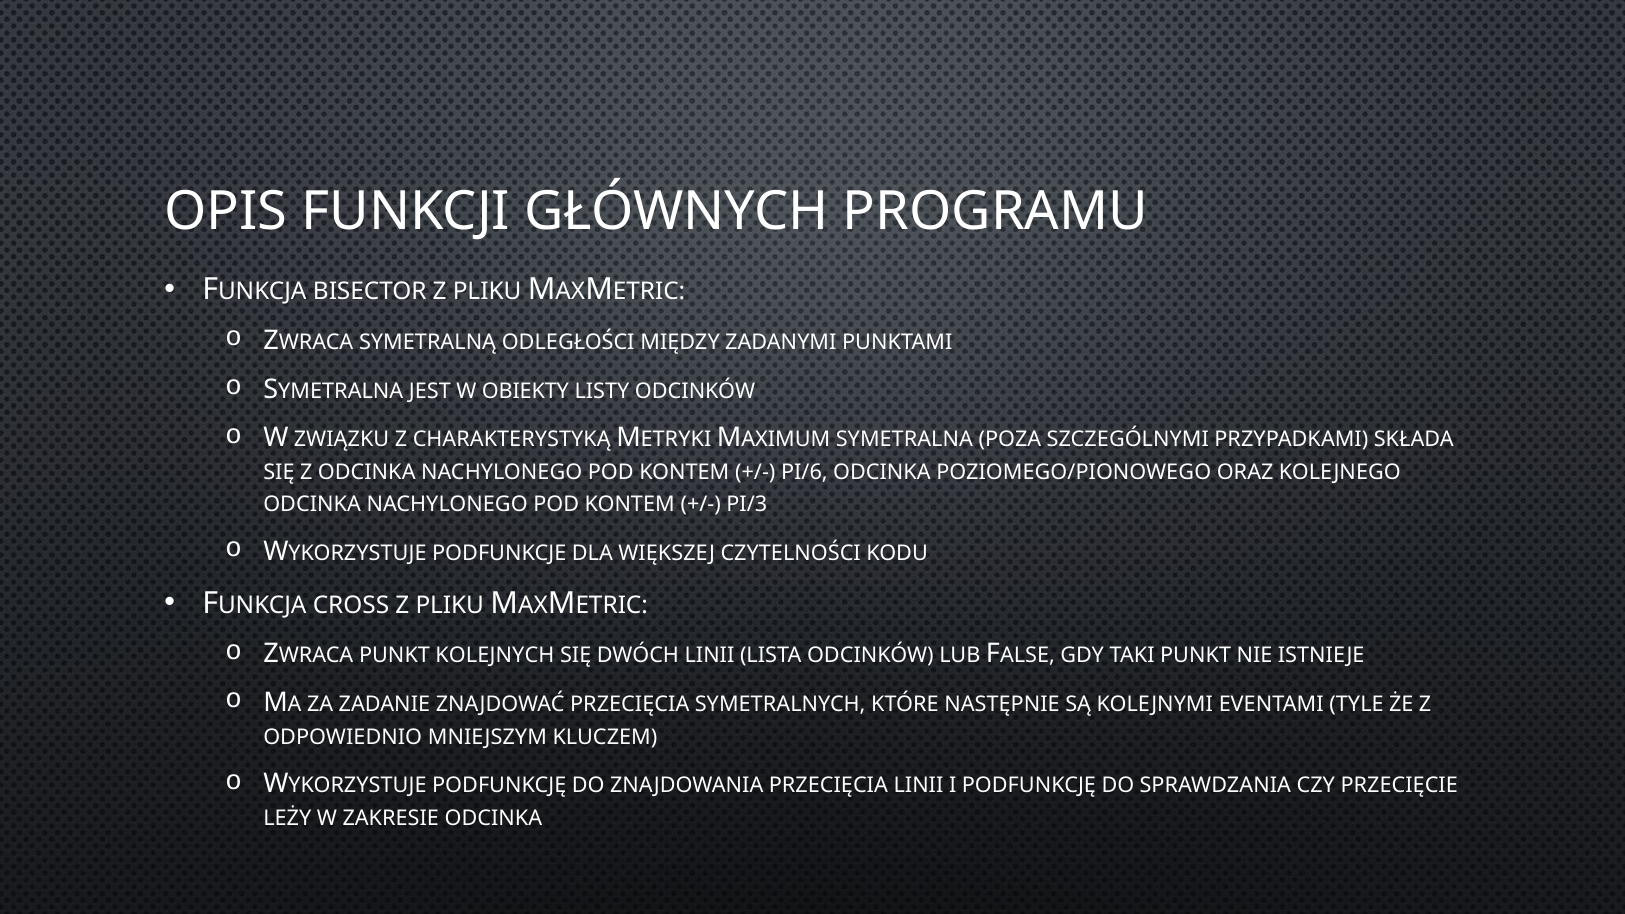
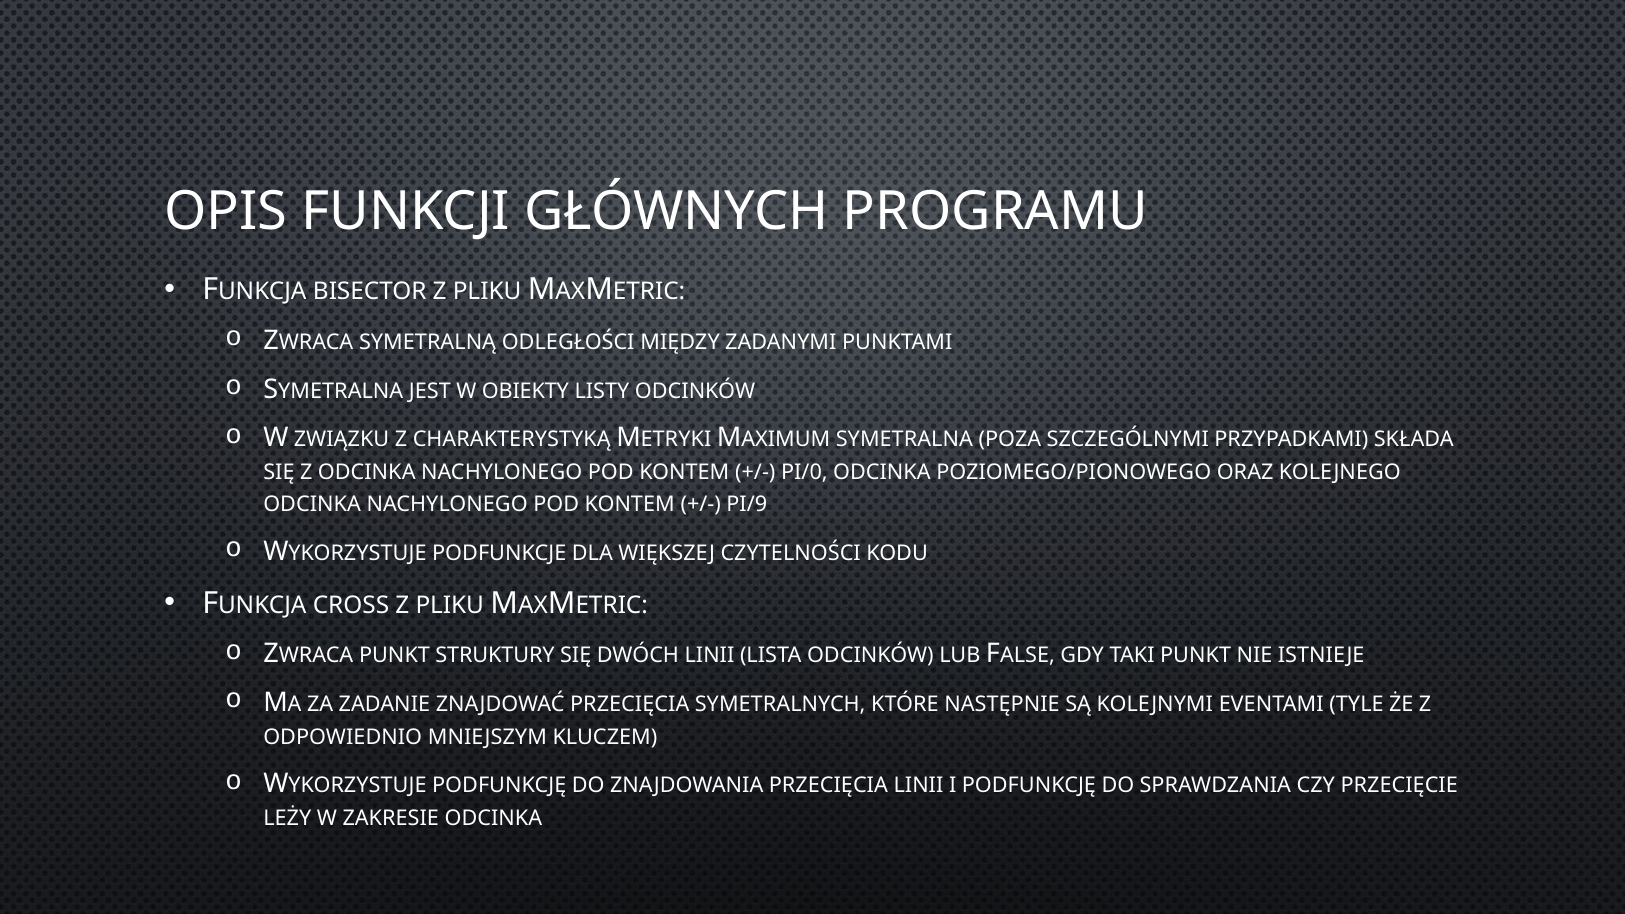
PI/6: PI/6 -> PI/0 (804, 472)
PI/3: PI/3 -> PI/9 (747, 505)
KOLEJNYCH: KOLEJNYCH -> STRUKTURY (495, 656)
